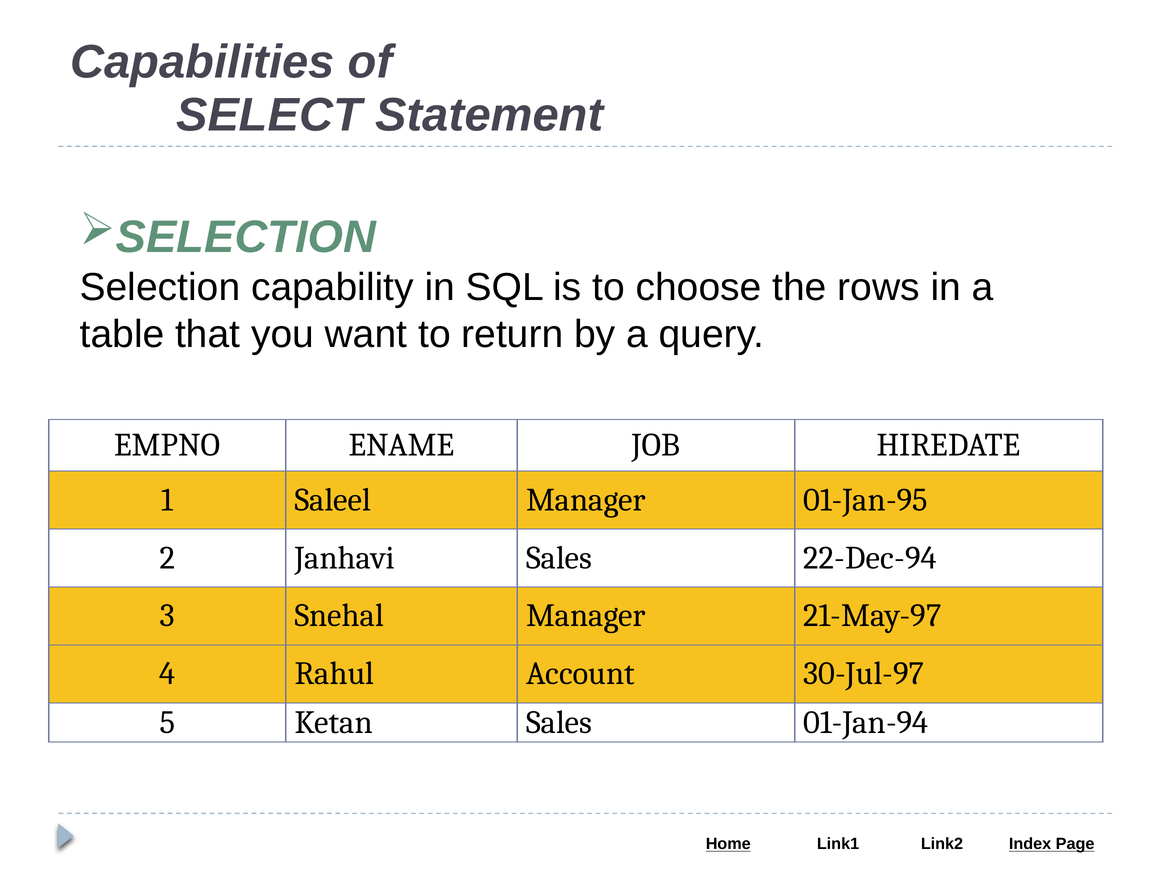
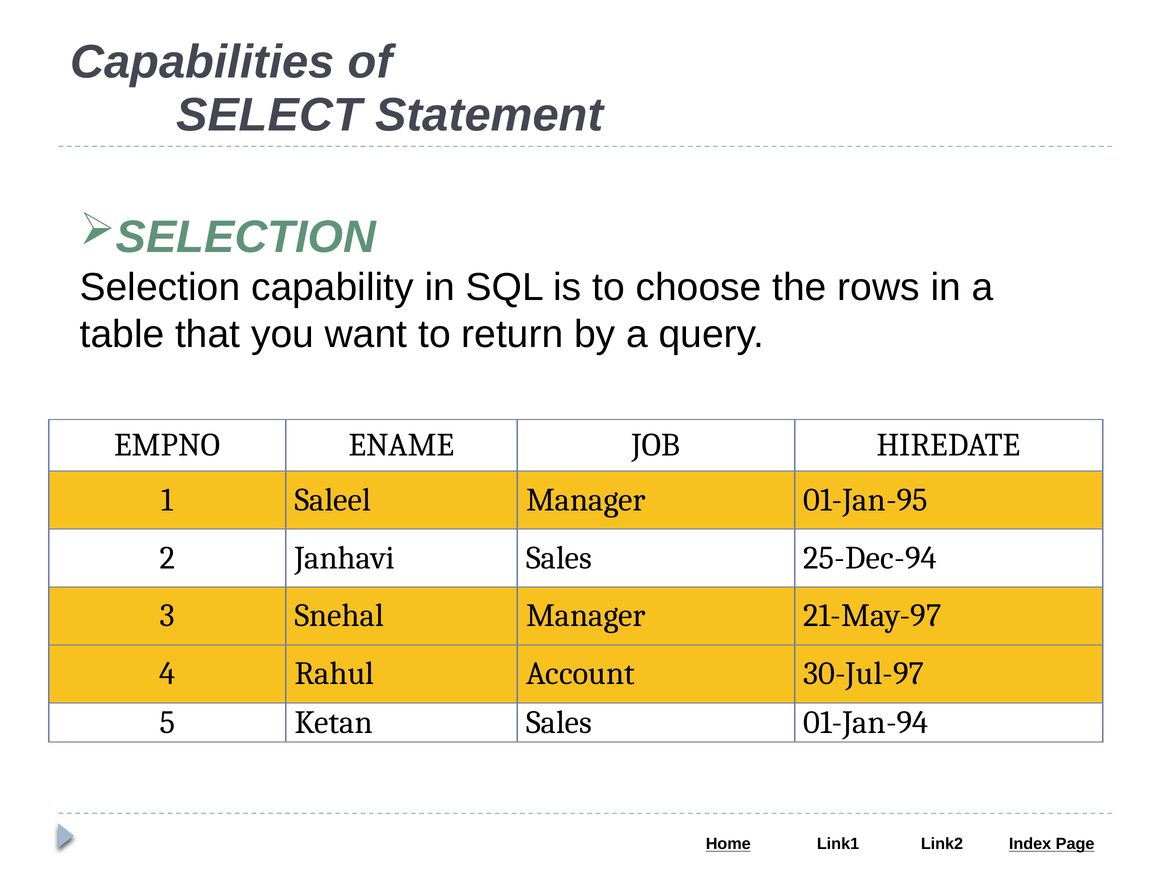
22-Dec-94: 22-Dec-94 -> 25-Dec-94 (870, 558)
